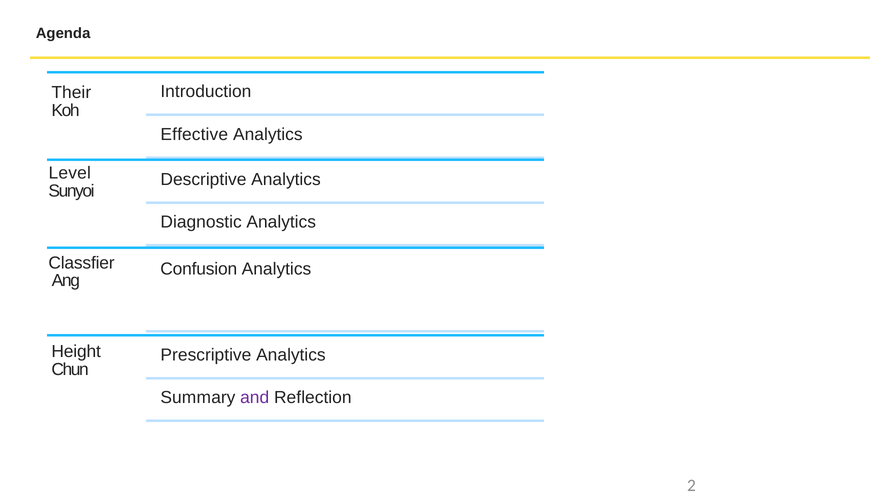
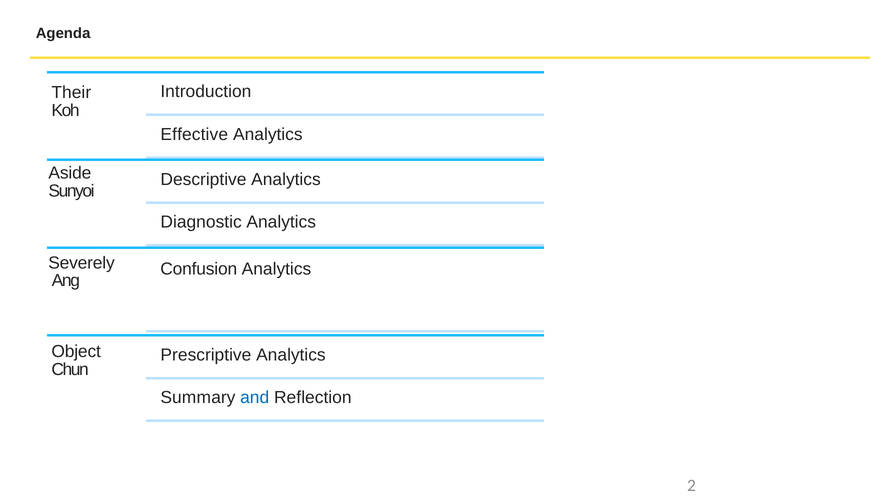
Level: Level -> Aside (70, 173)
Classfier: Classfier -> Severely (82, 263)
Height: Height -> Object (76, 352)
and colour: purple -> blue (255, 398)
